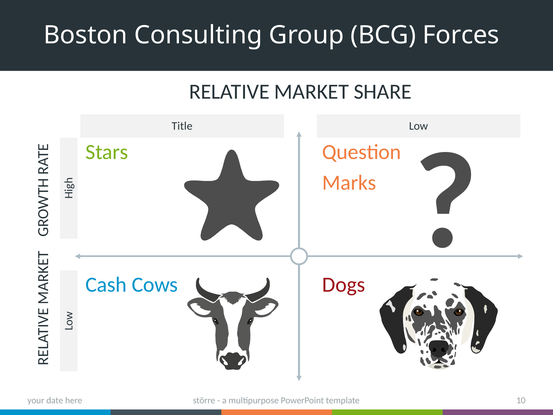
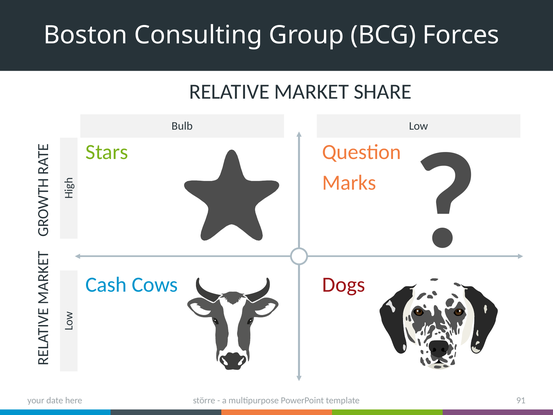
Title: Title -> Bulb (182, 126)
10: 10 -> 91 (521, 400)
